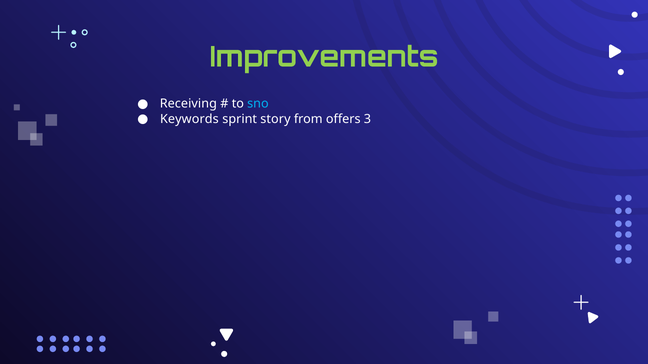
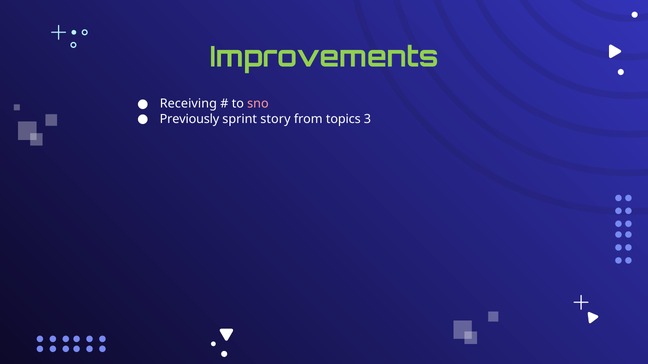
sno colour: light blue -> pink (258, 104)
Keywords: Keywords -> Previously (190, 119)
offers: offers -> topics (343, 119)
